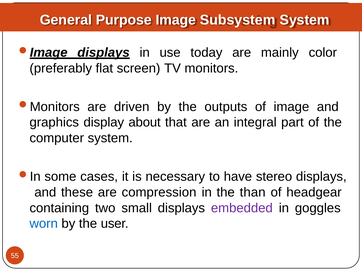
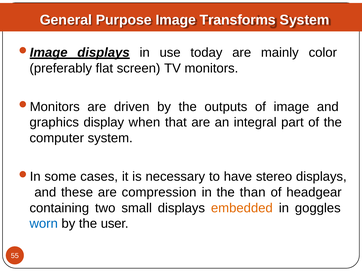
Subsystem: Subsystem -> Transforms (238, 20)
about: about -> when (144, 122)
embedded colour: purple -> orange (242, 208)
